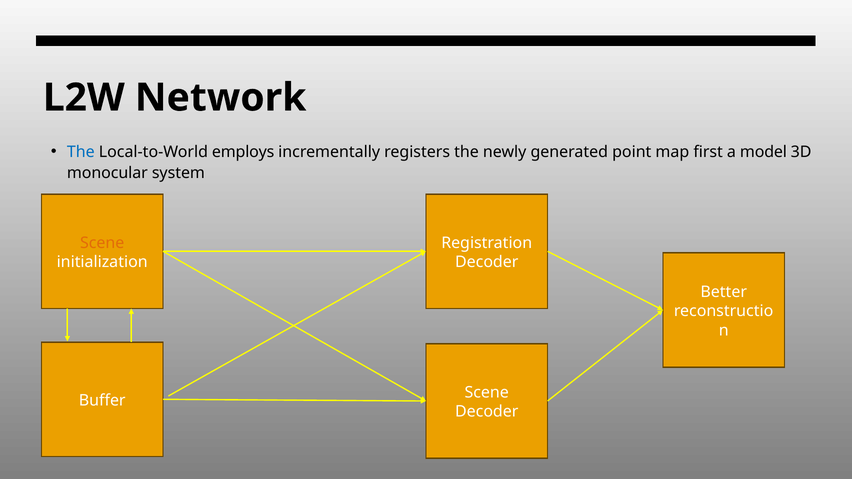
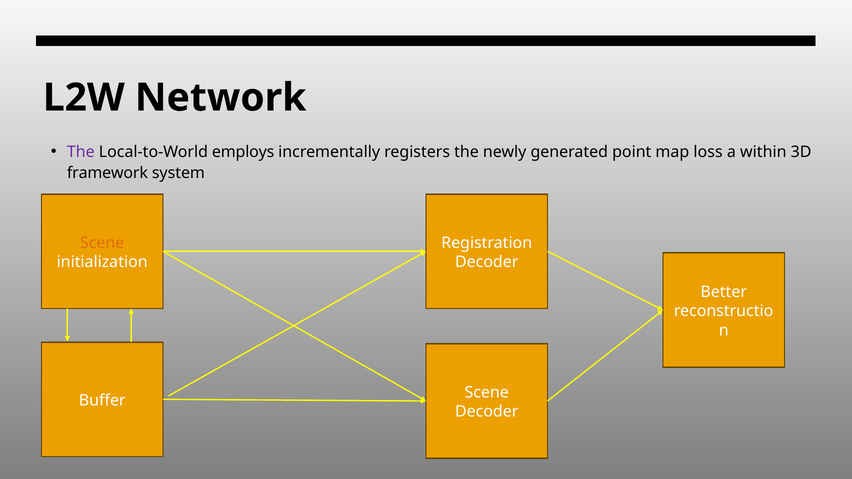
The colour: blue -> purple (81, 152)
first: first -> loss (708, 152)
model: model -> within (763, 152)
monocular: monocular -> framework (107, 173)
